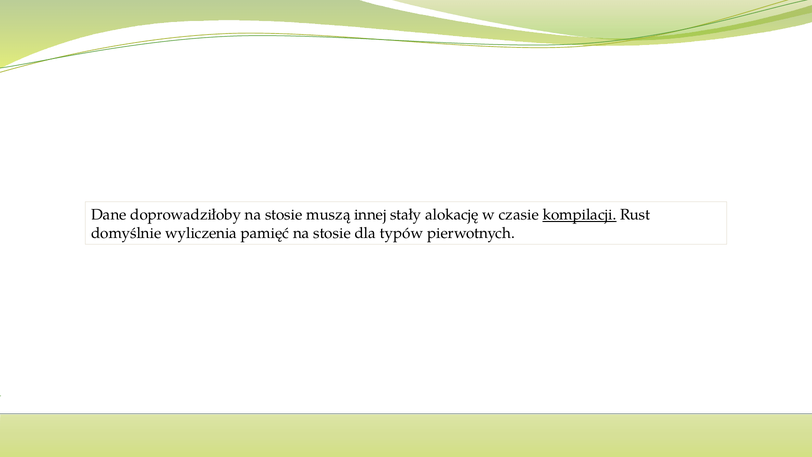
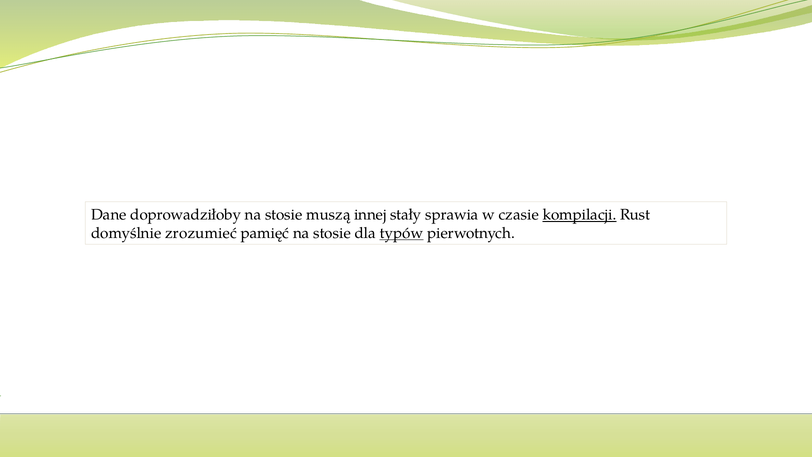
alokację: alokację -> sprawia (452, 215)
wyliczenia: wyliczenia -> zrozumieć (201, 233)
typów underline: none -> present (402, 233)
